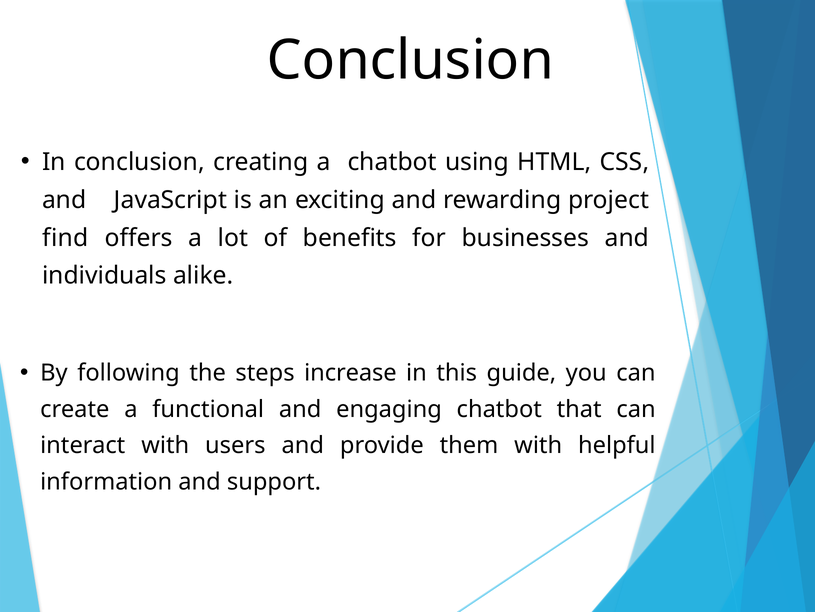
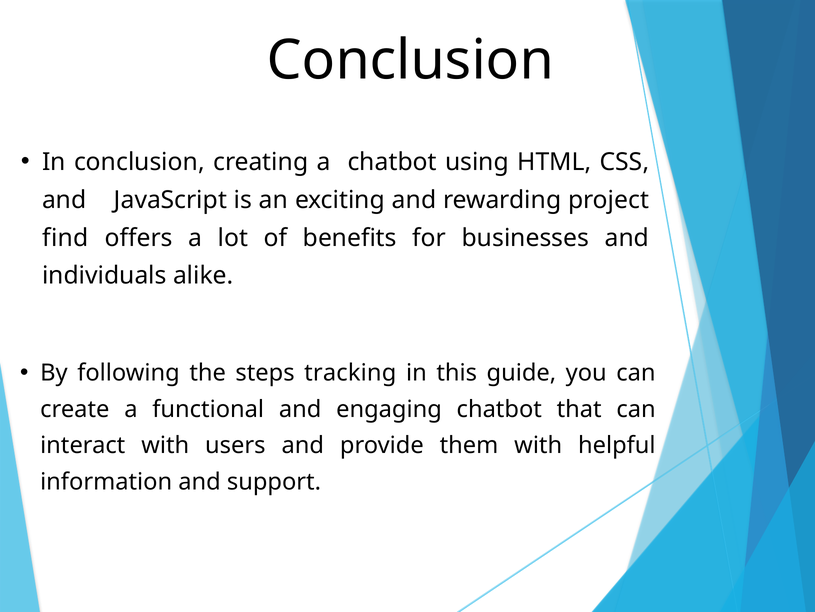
increase: increase -> tracking (350, 373)
